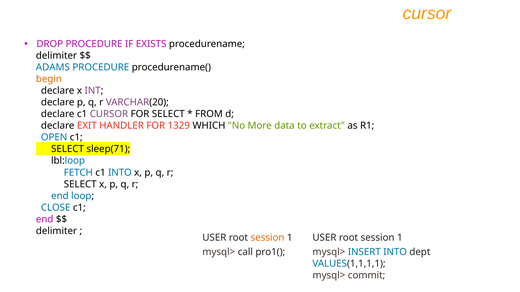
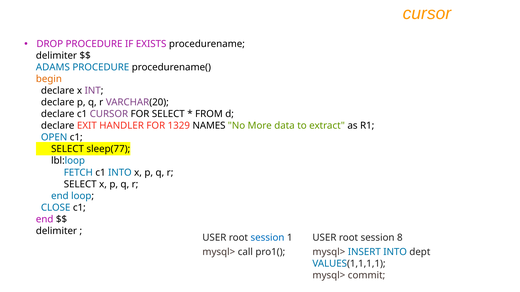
WHICH: WHICH -> NAMES (209, 126)
sleep(71: sleep(71 -> sleep(77 (108, 149)
session colour: orange -> blue (267, 238)
1: 1 -> 8 (400, 238)
